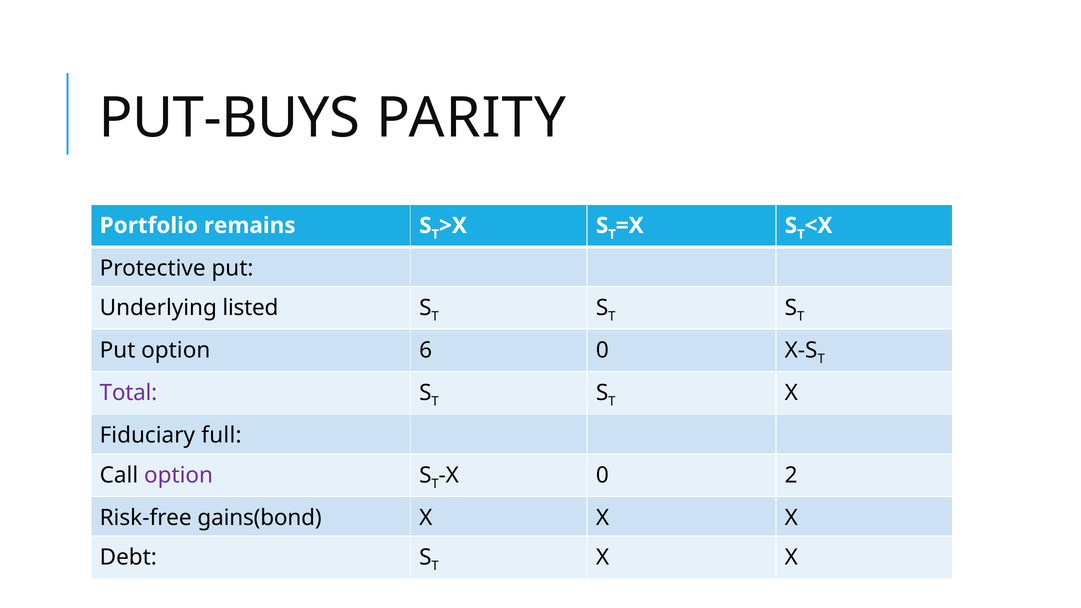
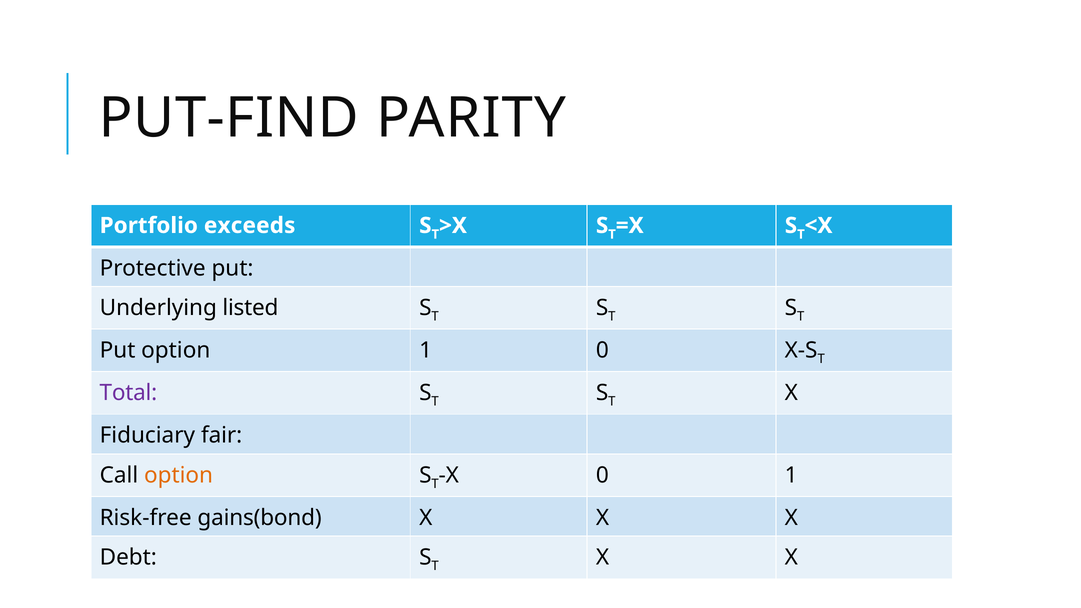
PUT-BUYS: PUT-BUYS -> PUT-FIND (229, 118)
remains: remains -> exceeds (250, 226)
option 6: 6 -> 1 (426, 350)
full: full -> fair (222, 435)
option colour: purple -> orange (179, 475)
0 2: 2 -> 1 (791, 475)
